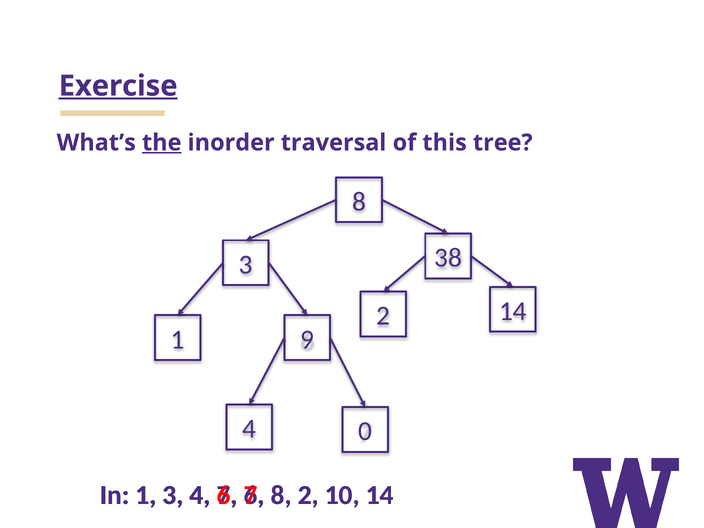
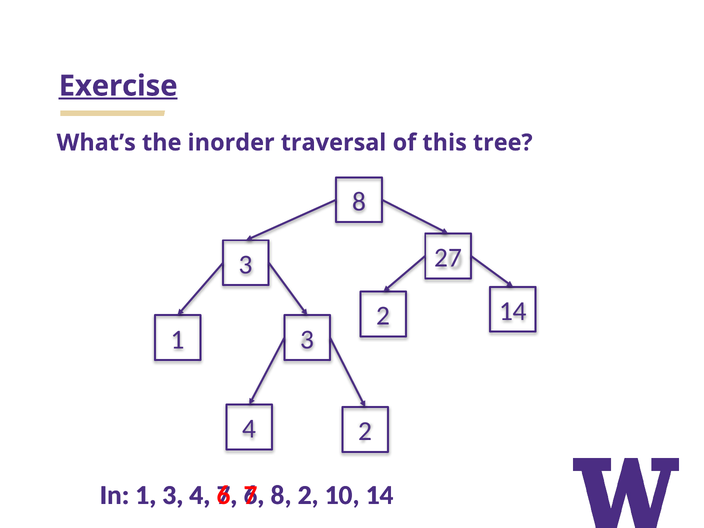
the underline: present -> none (162, 143)
38: 38 -> 27 (448, 258)
9: 9 -> 3 (307, 339)
4 0: 0 -> 2 (365, 431)
